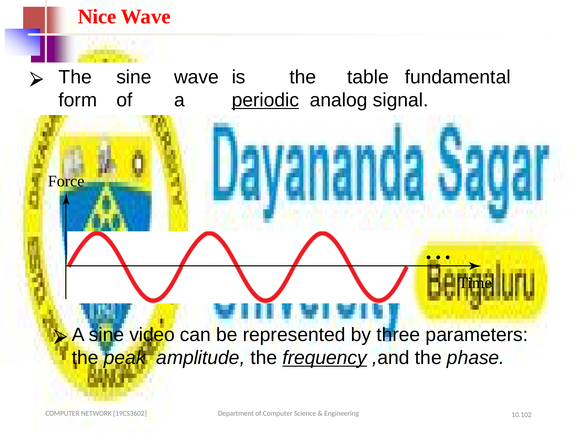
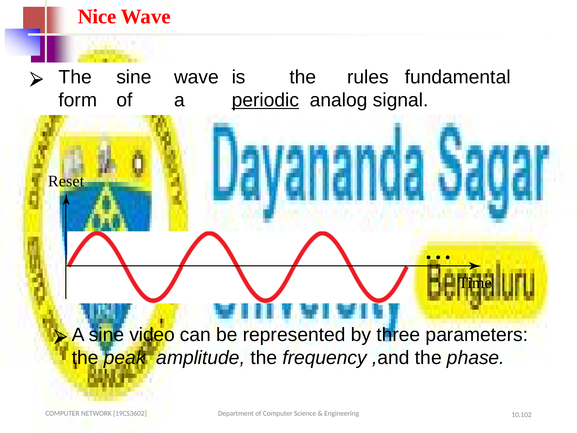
table: table -> rules (368, 77)
Force: Force -> Reset (66, 181)
frequency underline: present -> none (325, 358)
